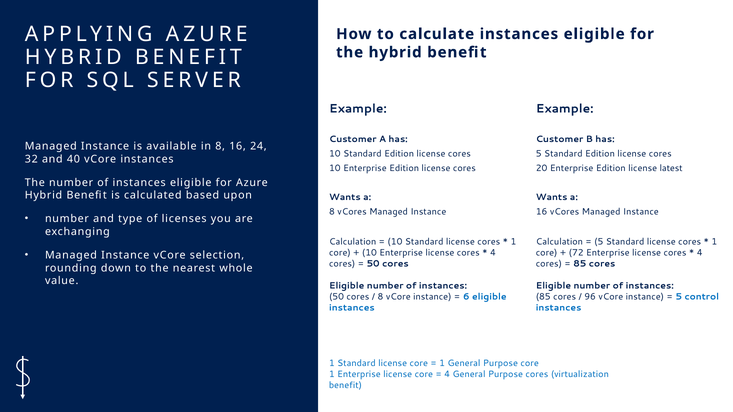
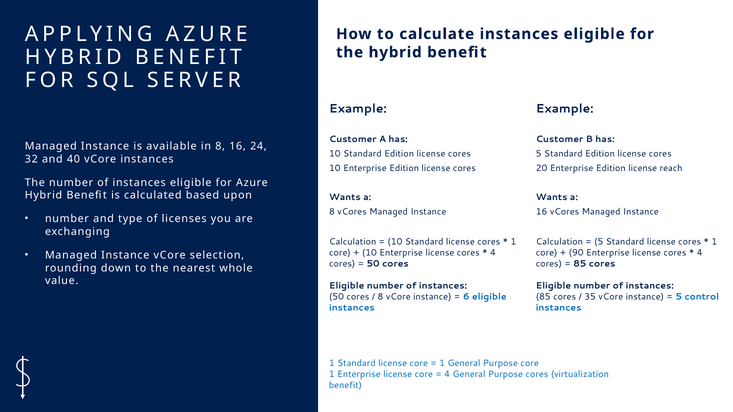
latest: latest -> reach (671, 168)
72: 72 -> 90 (576, 253)
96: 96 -> 35 (590, 297)
